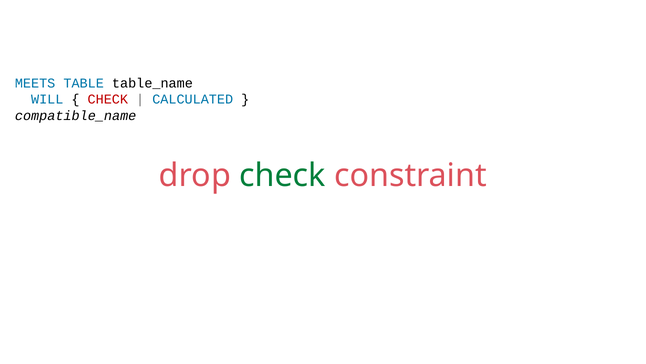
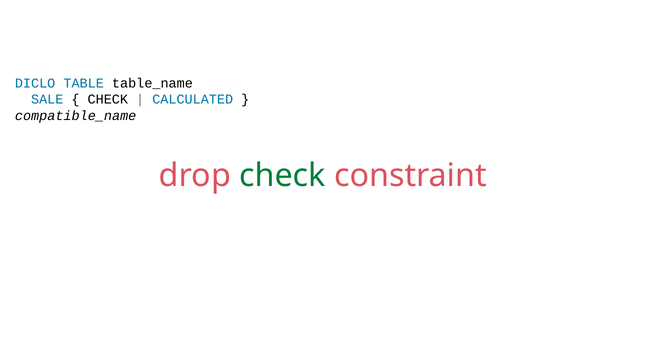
MEETS: MEETS -> DICLO (35, 83)
WILL: WILL -> SALE (47, 99)
CHECK colour: red -> black (108, 99)
